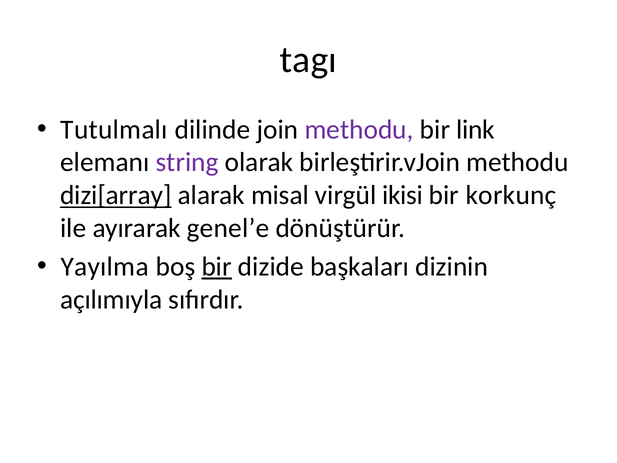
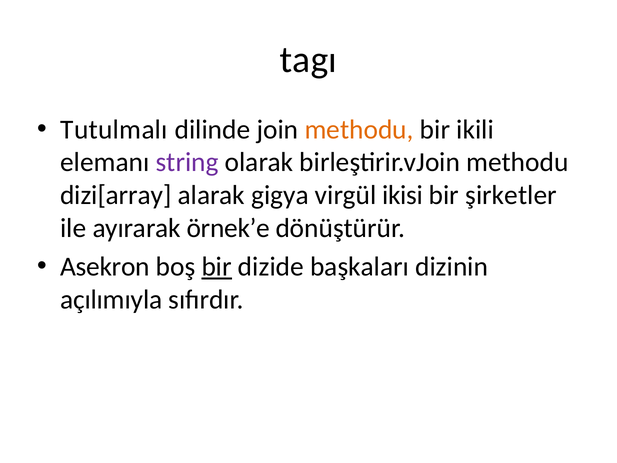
methodu colour: purple -> orange (359, 129)
link: link -> ikili (475, 129)
dizi[array underline: present -> none (116, 195)
misal: misal -> gigya (280, 195)
korkunç: korkunç -> şirketler (511, 195)
genel’e: genel’e -> örnek’e (228, 228)
Yayılma: Yayılma -> Asekron (105, 267)
